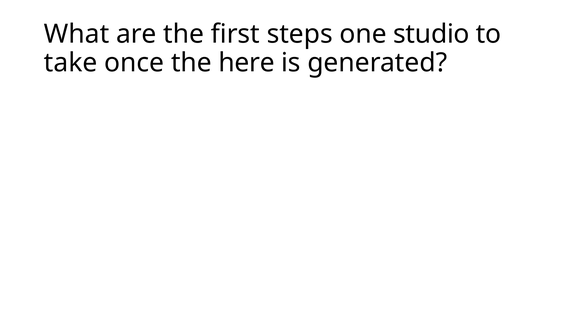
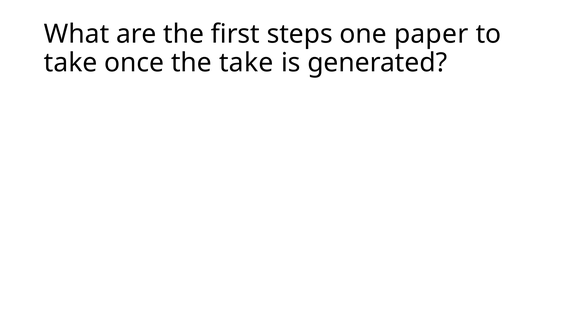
studio: studio -> paper (431, 34)
the here: here -> take (246, 63)
